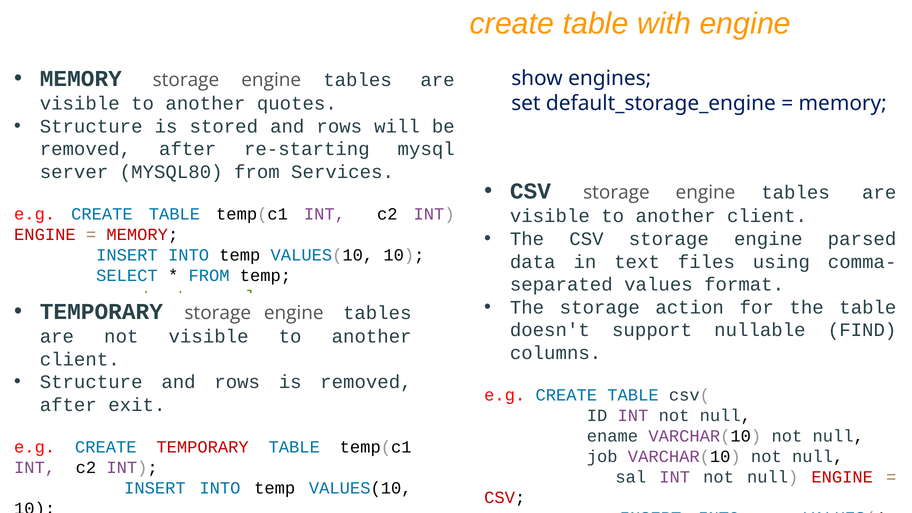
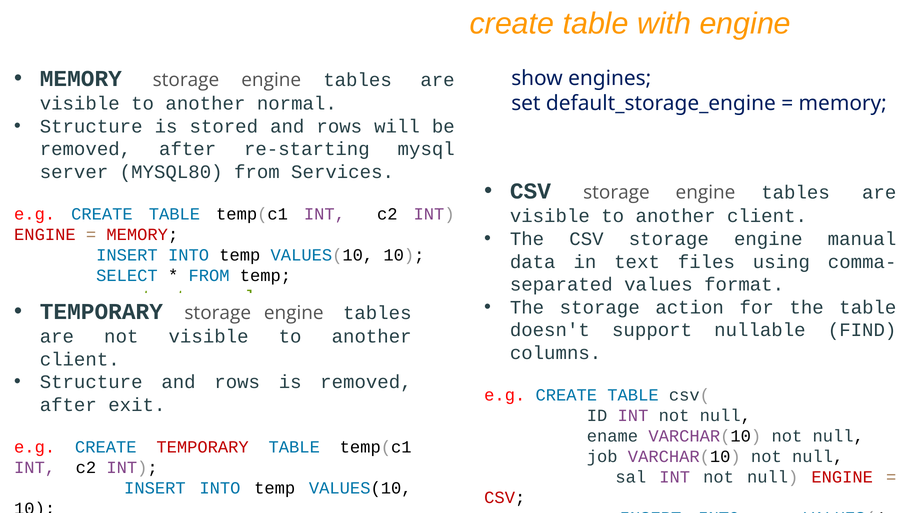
quotes: quotes -> normal (297, 104)
parsed: parsed -> manual (862, 239)
